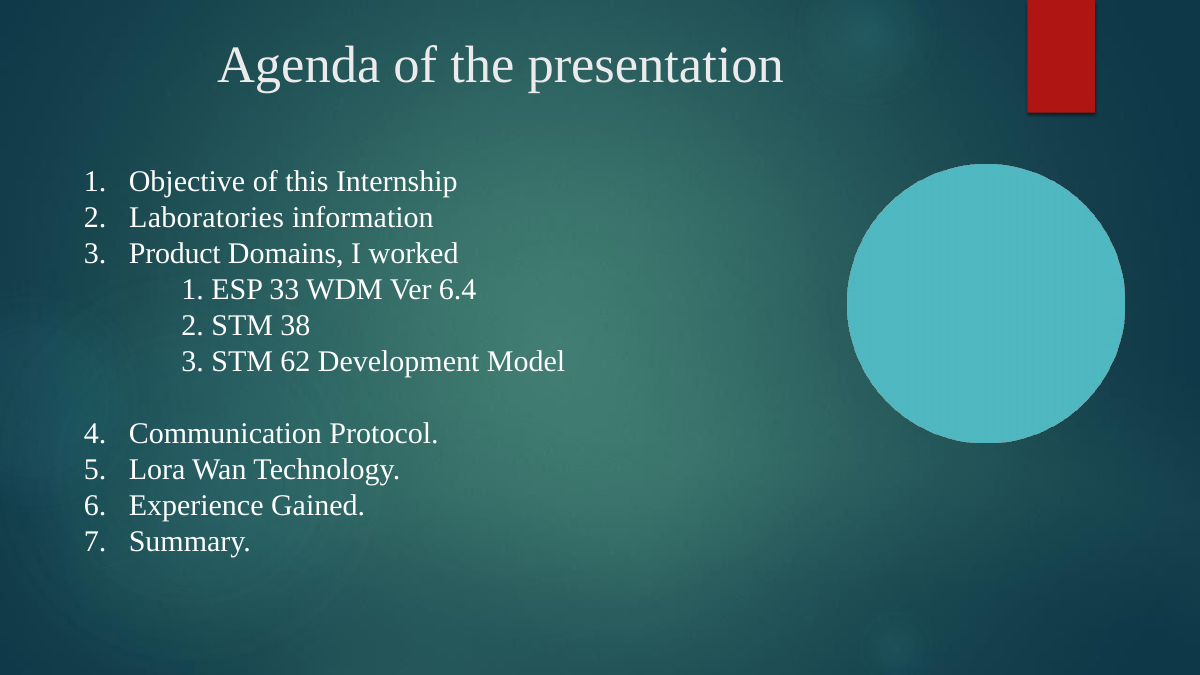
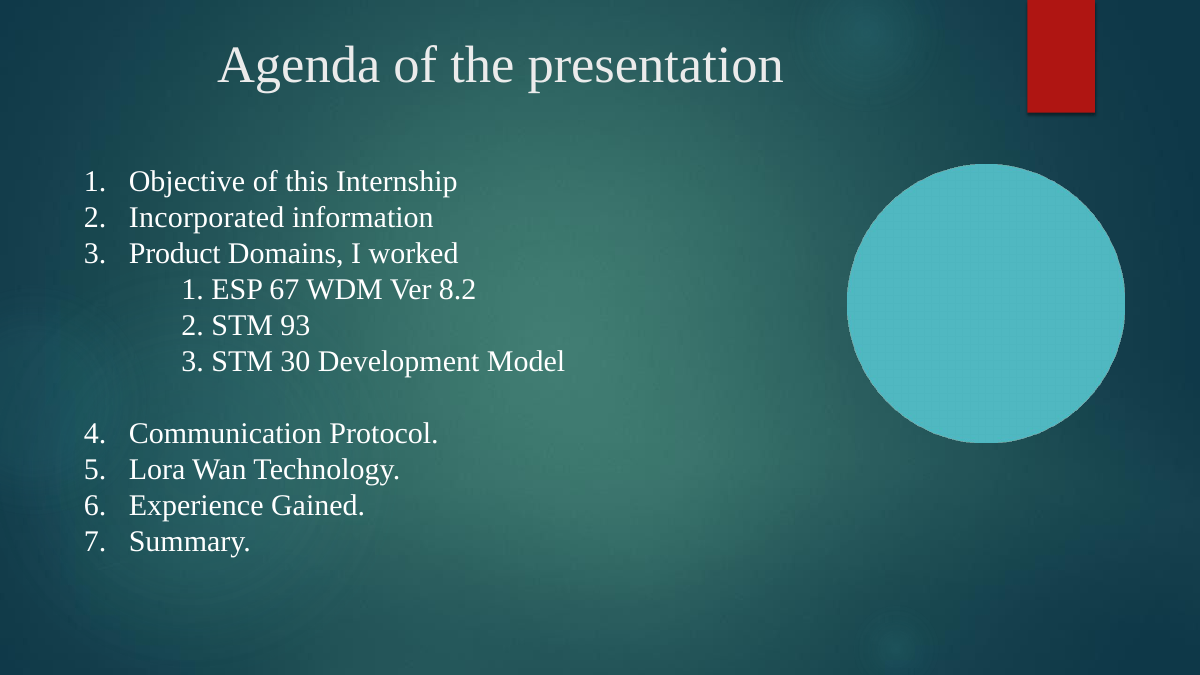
Laboratories: Laboratories -> Incorporated (207, 218)
33: 33 -> 67 (284, 290)
6.4: 6.4 -> 8.2 (458, 290)
38: 38 -> 93 (295, 326)
62: 62 -> 30 (295, 362)
